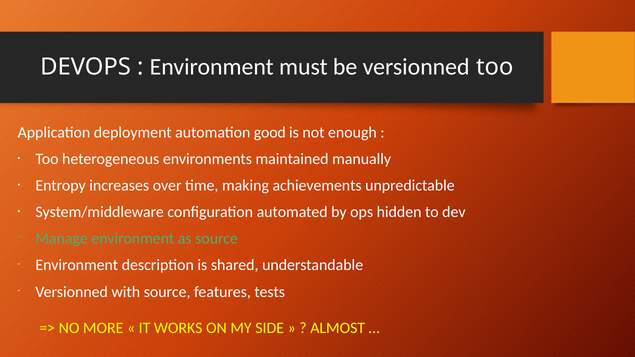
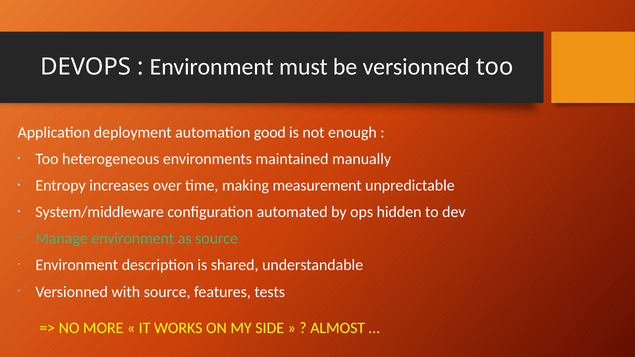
achievements: achievements -> measurement (317, 186)
